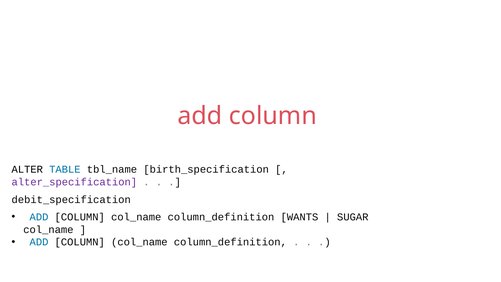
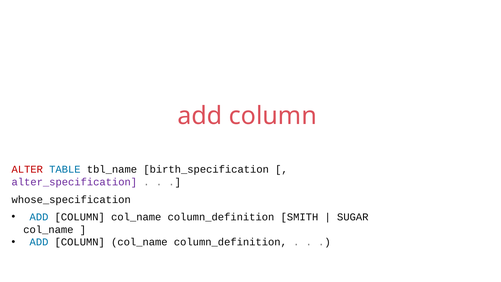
ALTER colour: black -> red (27, 169)
debit_specification: debit_specification -> whose_specification (71, 199)
WANTS: WANTS -> SMITH (299, 217)
